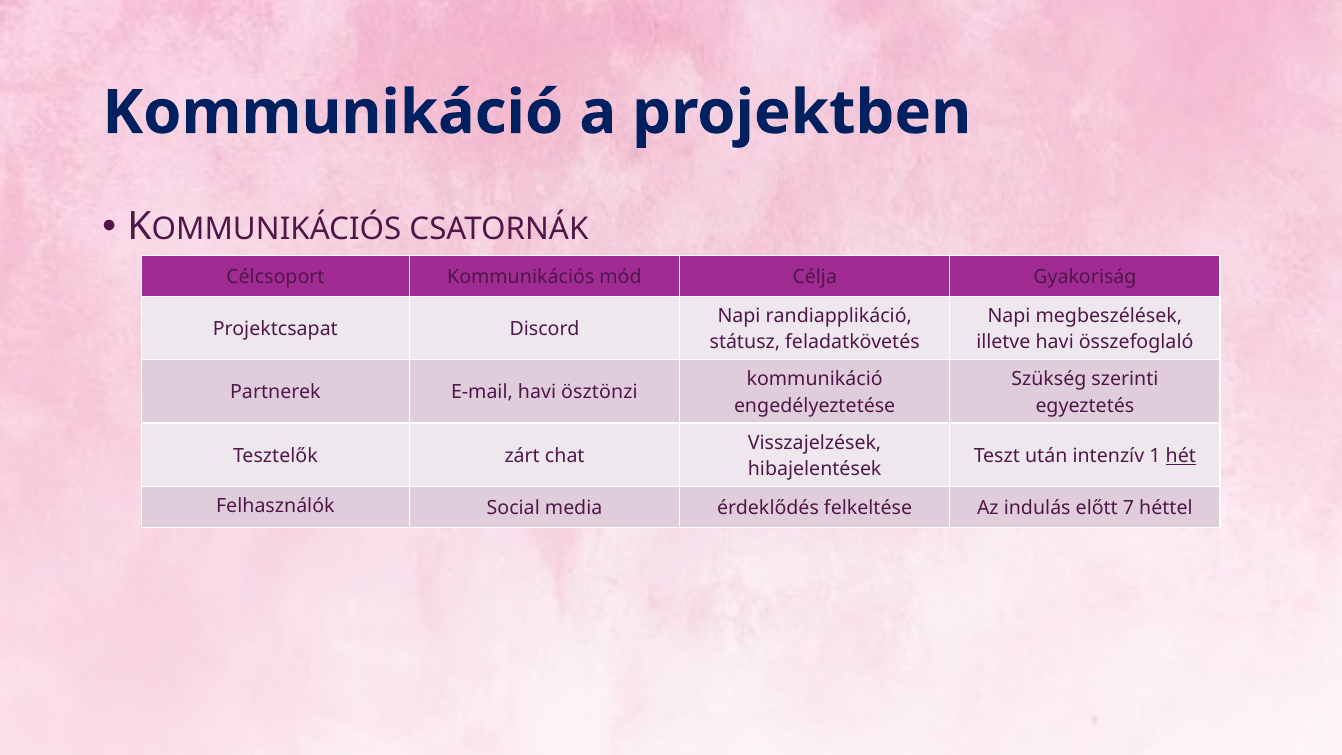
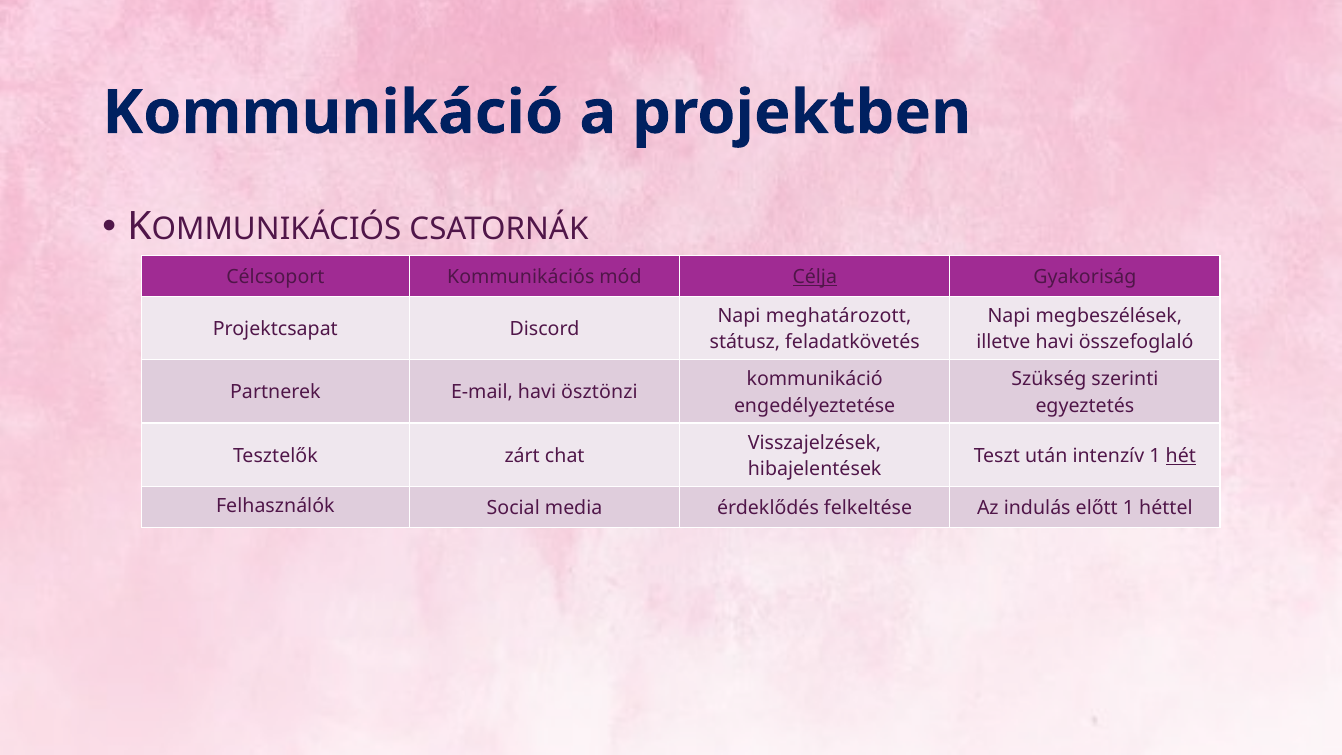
Célja underline: none -> present (815, 277)
randiapplikáció: randiapplikáció -> meghatározott (839, 316)
előtt 7: 7 -> 1 (1129, 508)
